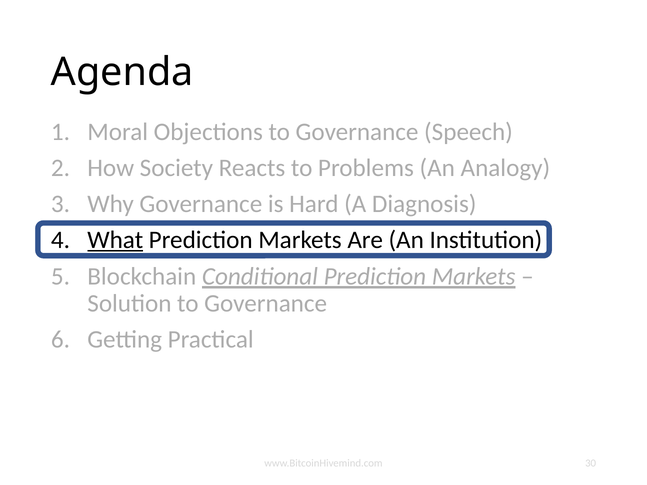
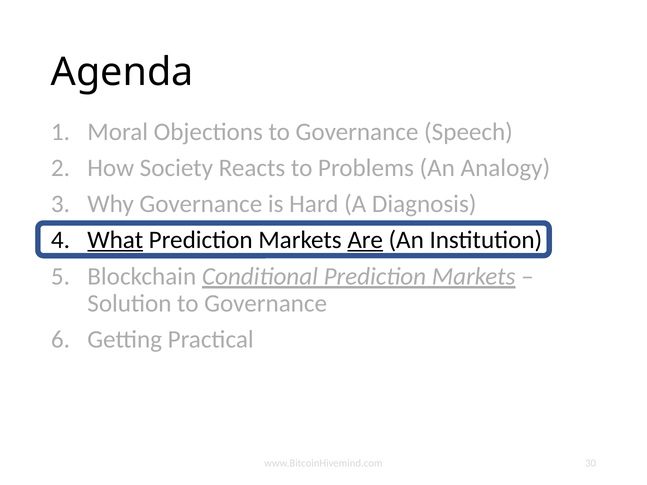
Are underline: none -> present (365, 240)
